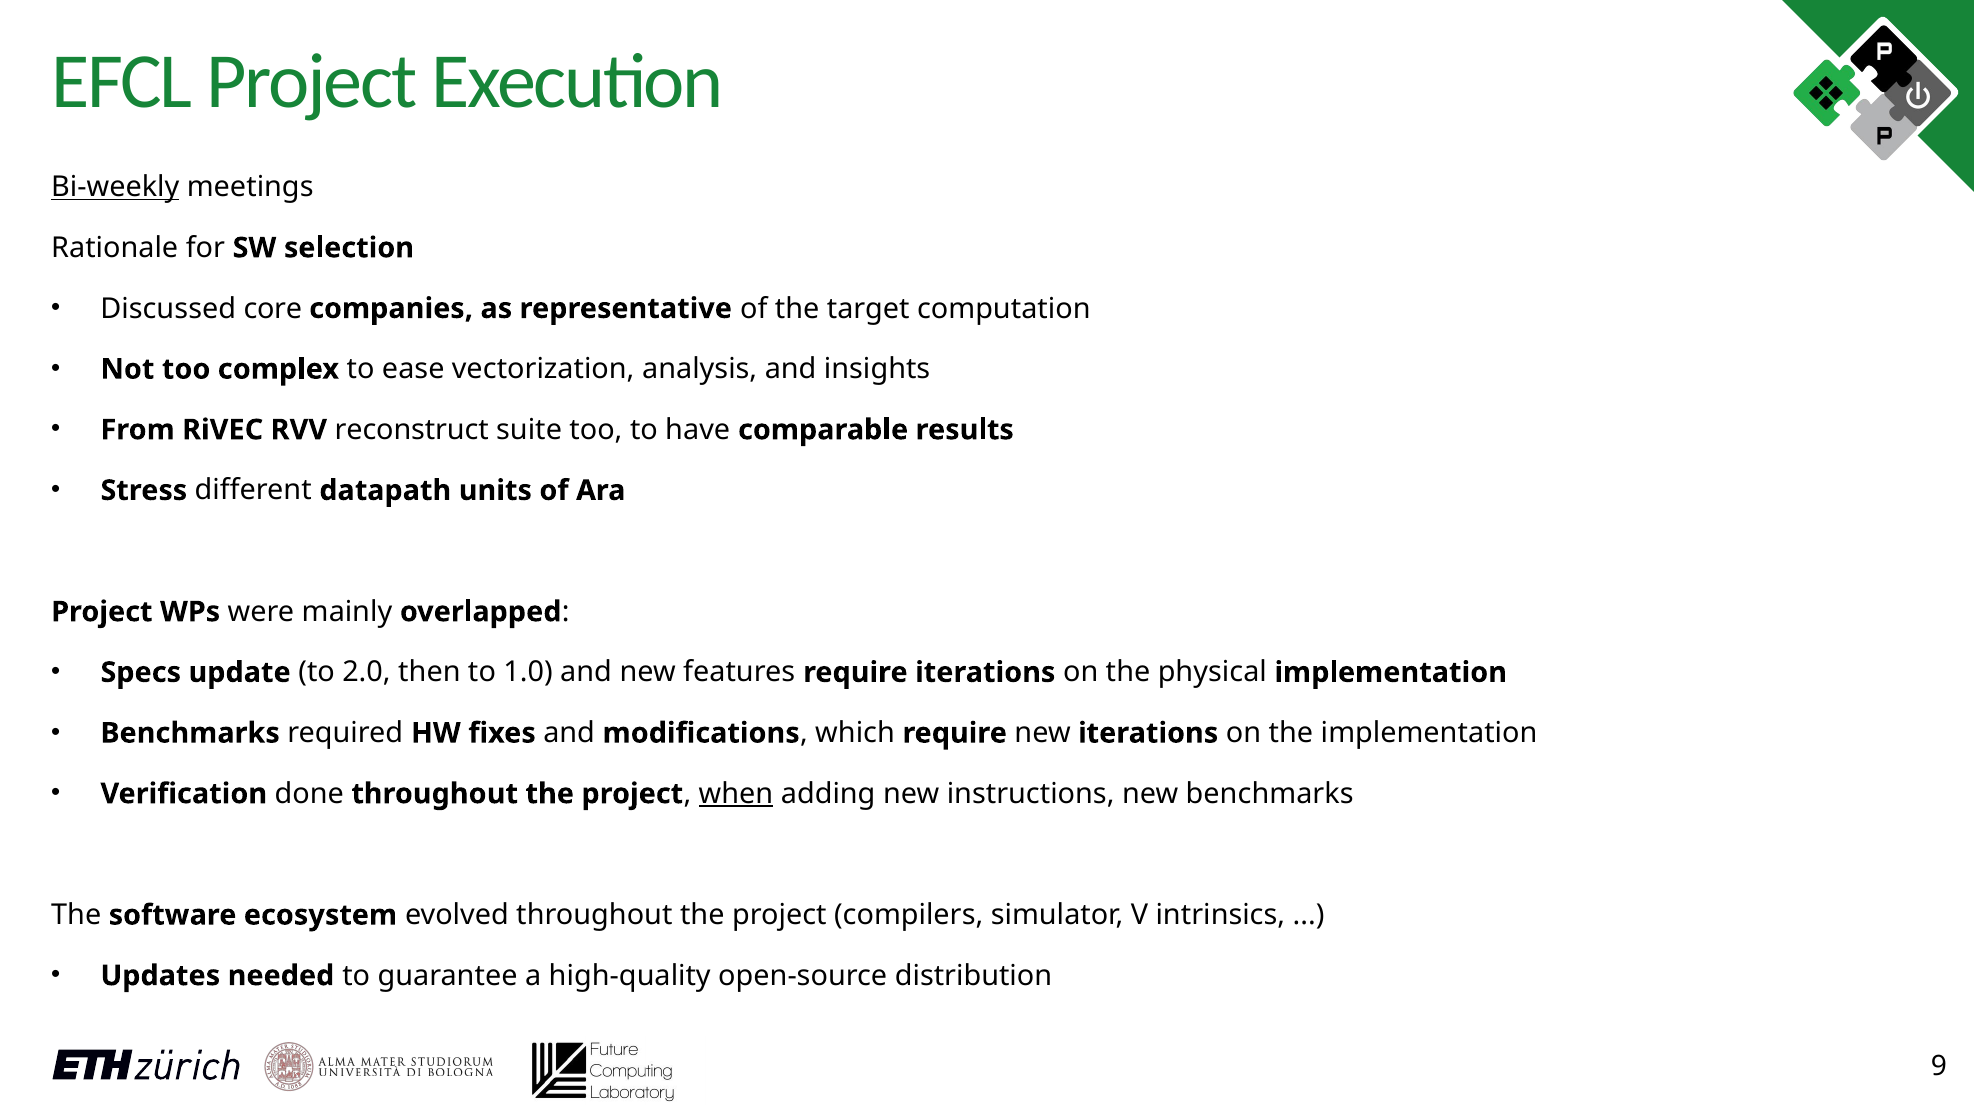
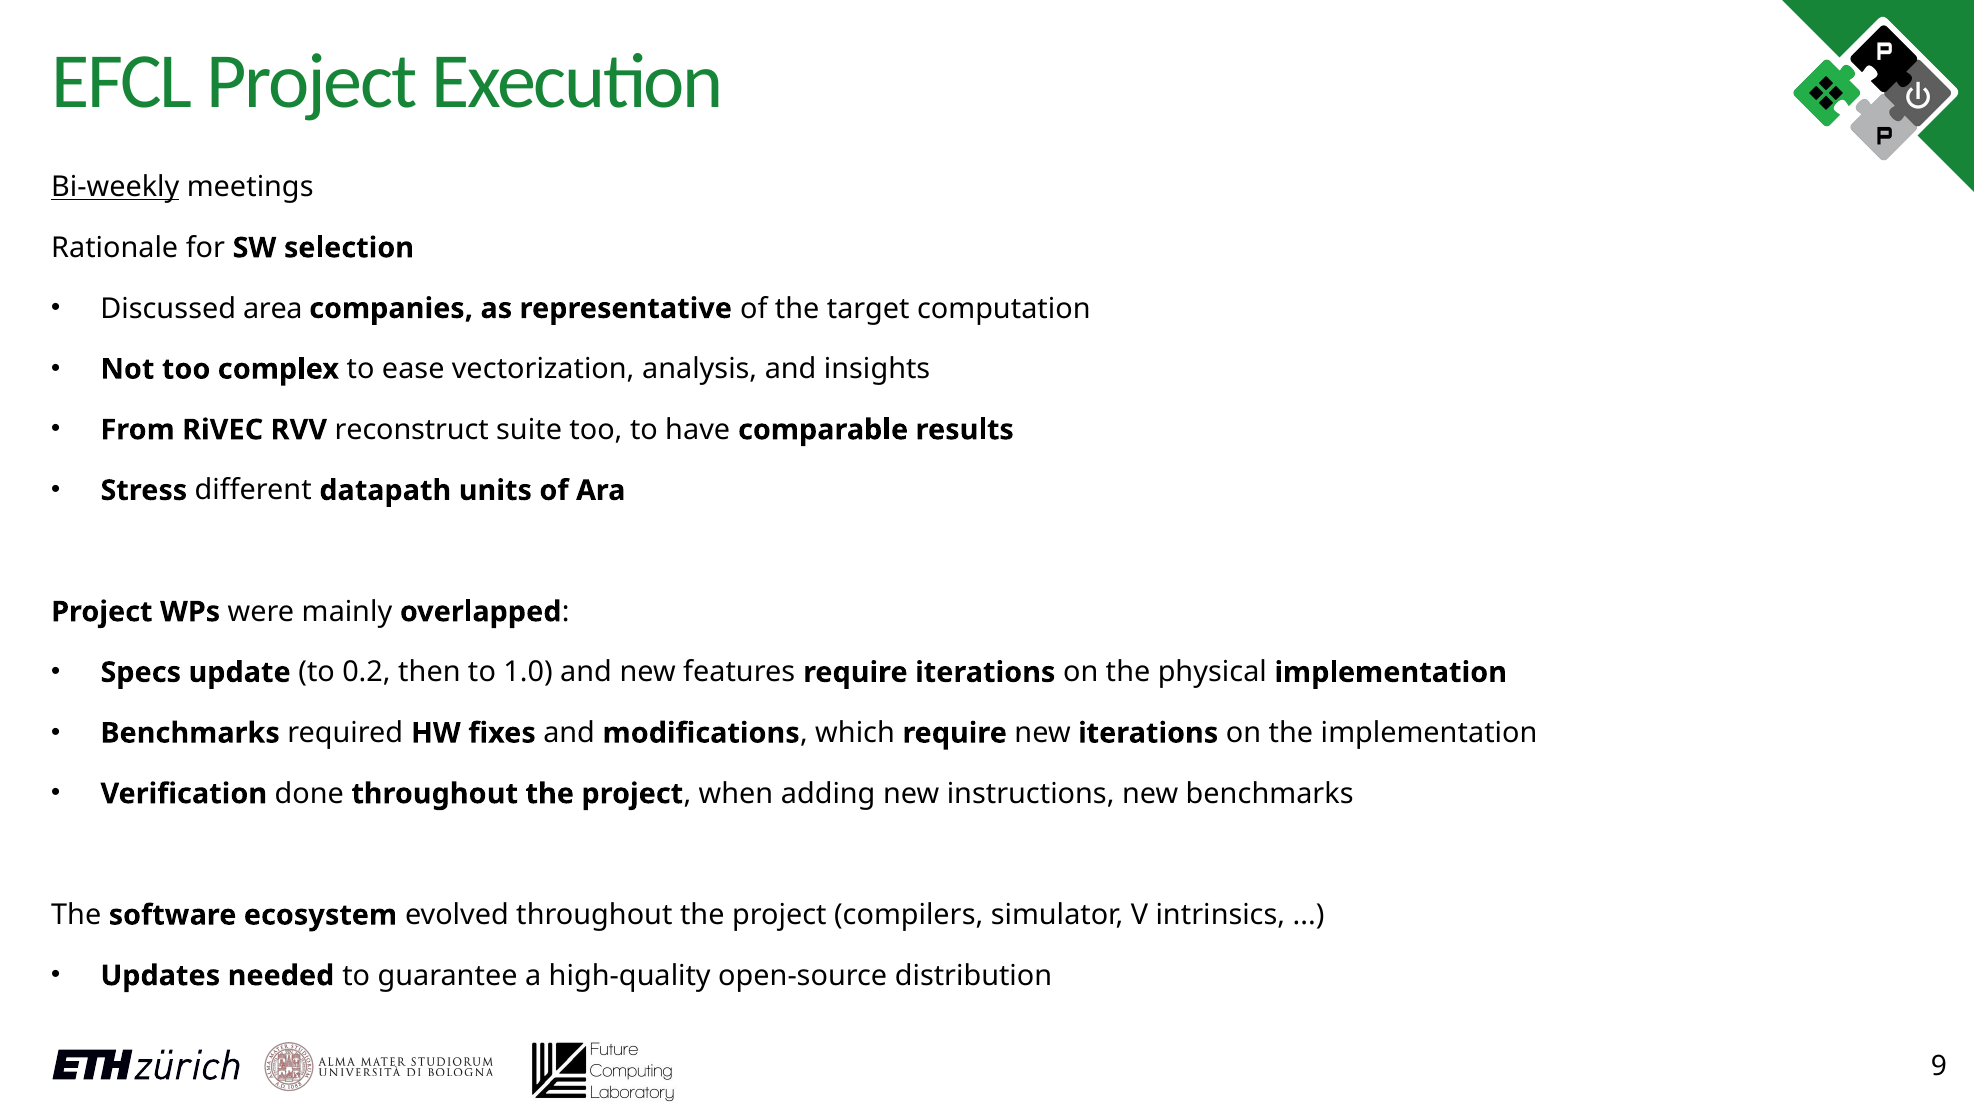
core: core -> area (273, 309)
2.0: 2.0 -> 0.2 (366, 673)
when underline: present -> none (736, 794)
